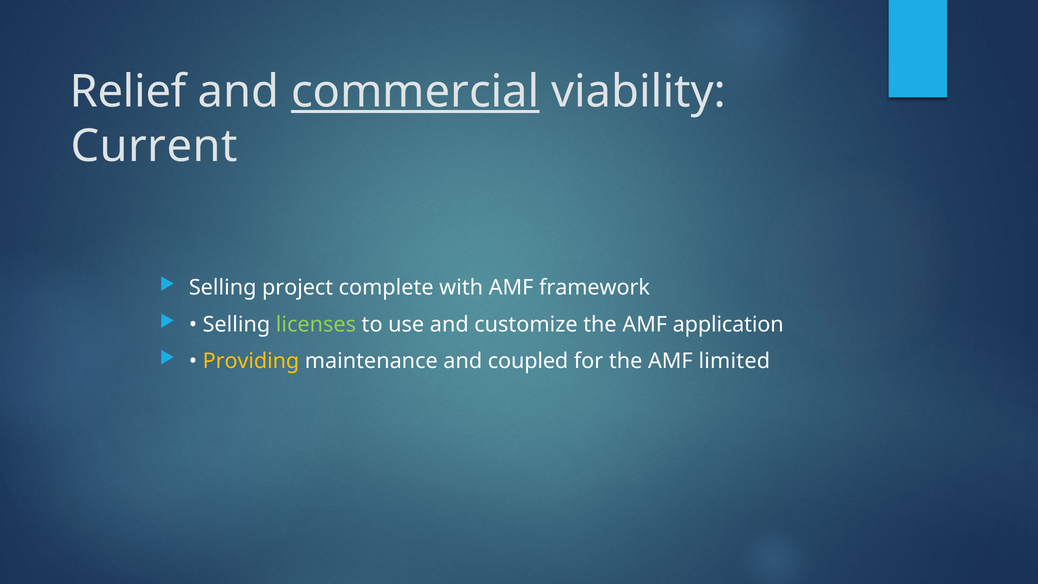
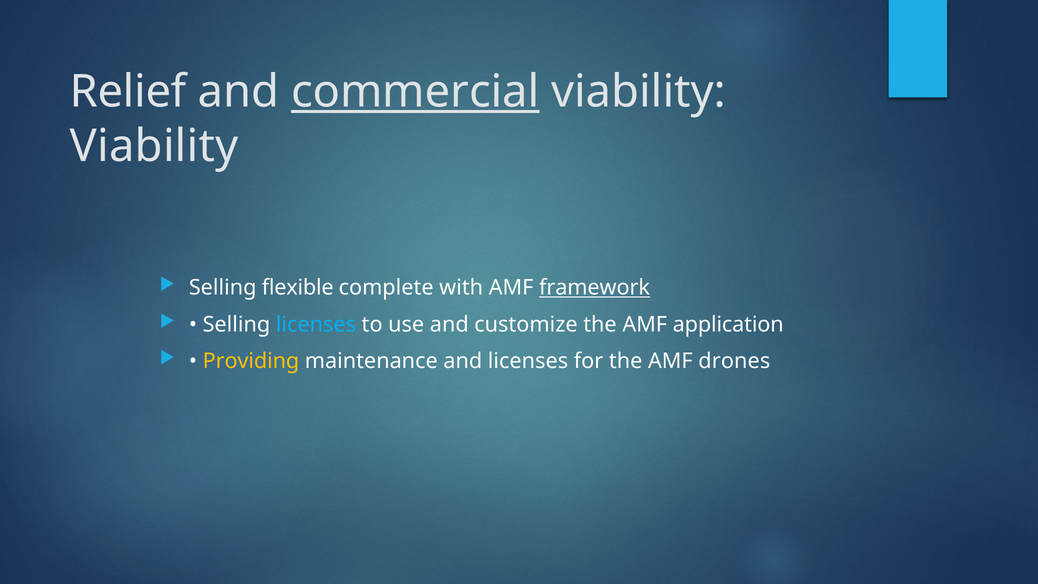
Current: Current -> Viability (154, 146)
project: project -> flexible (298, 288)
framework underline: none -> present (595, 288)
licenses colour: light green -> light blue (316, 324)
and coupled: coupled -> licenses (528, 361)
limited: limited -> drones (734, 361)
